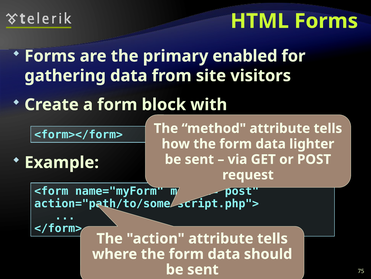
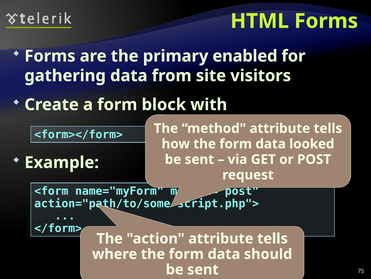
lighter: lighter -> looked (312, 144)
